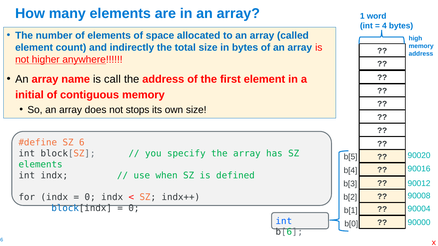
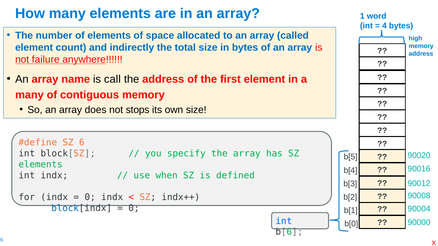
higher: higher -> failure (46, 60)
initial: initial -> many (29, 95)
